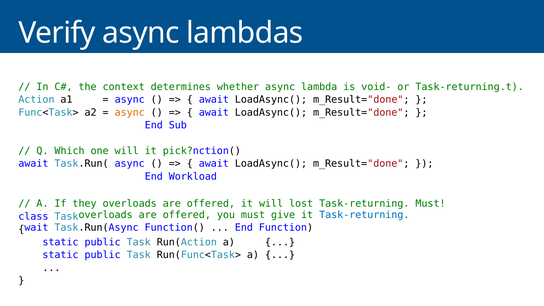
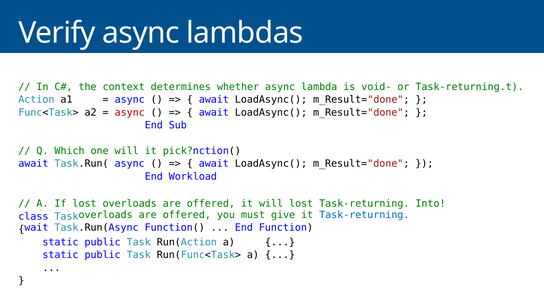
async colour: orange -> red (130, 112)
If they: they -> lost (85, 204)
Task-returning Must: Must -> Into (431, 204)
